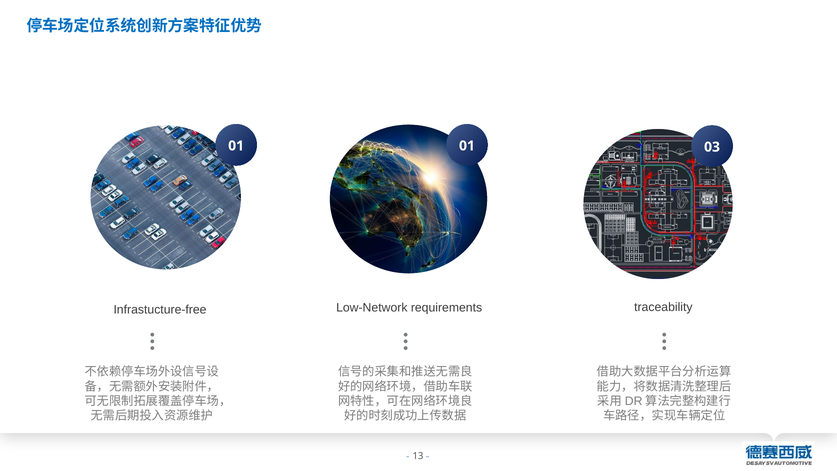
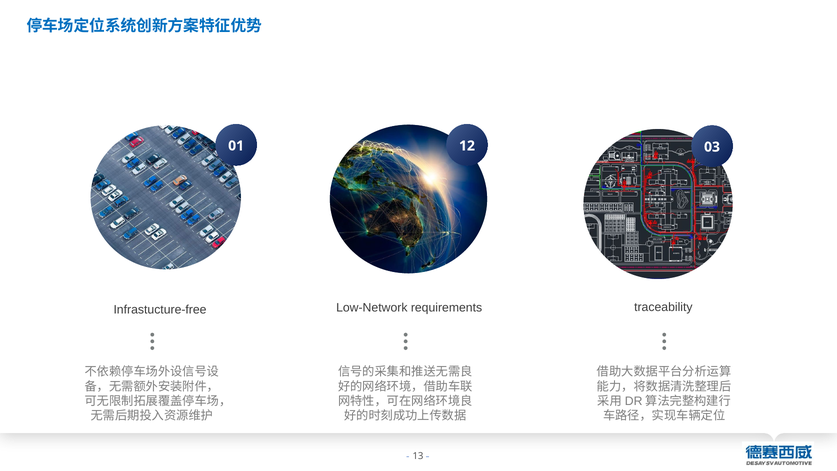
01 01: 01 -> 12 (467, 146)
